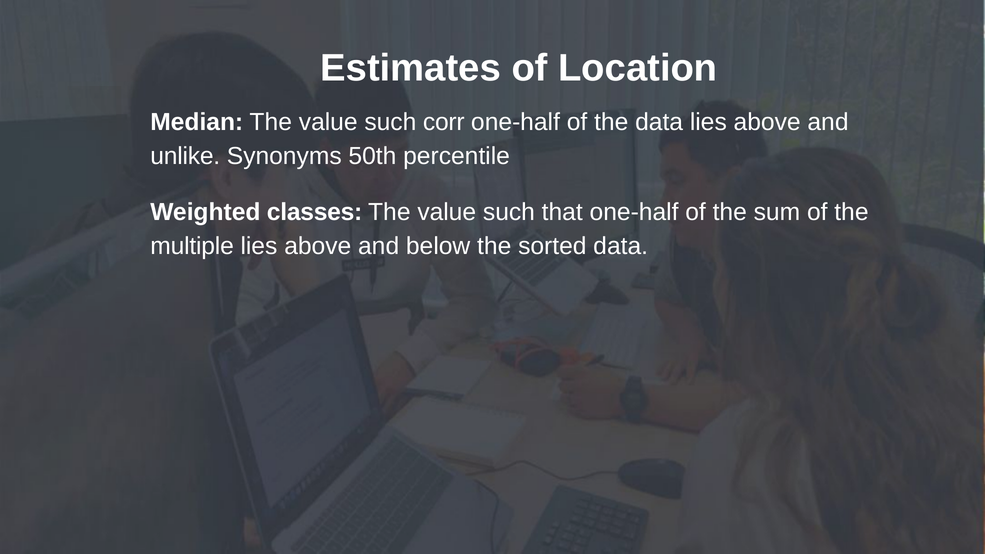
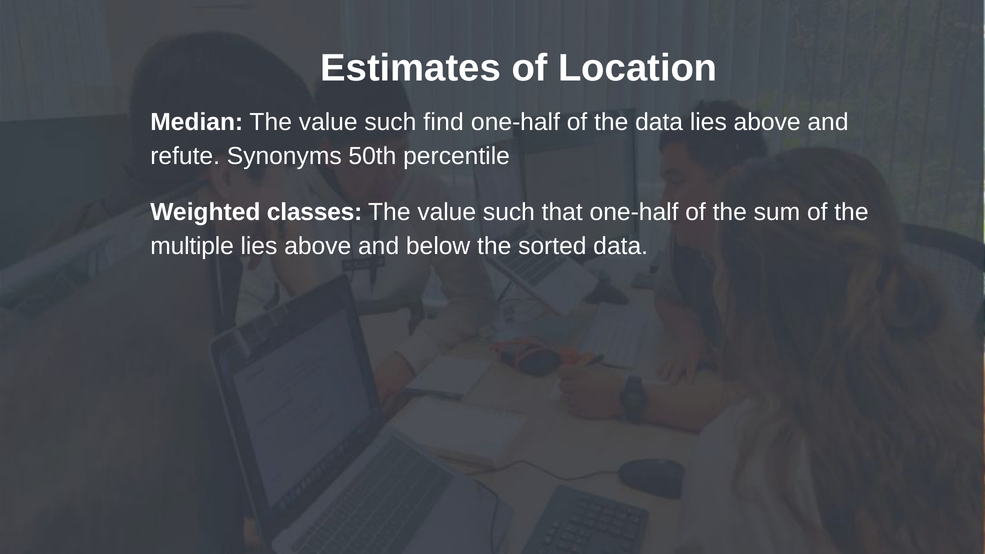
corr: corr -> find (444, 122)
unlike: unlike -> refute (185, 156)
